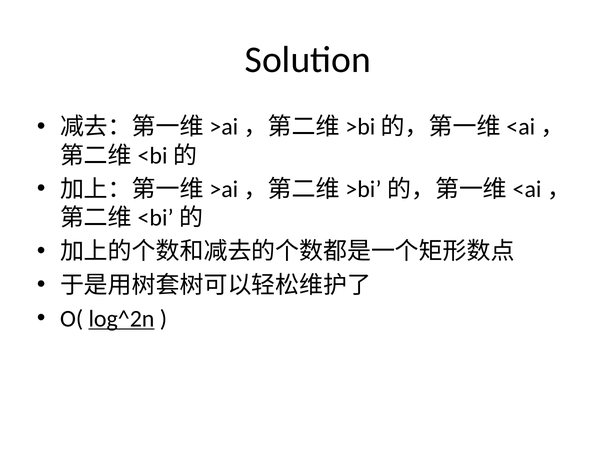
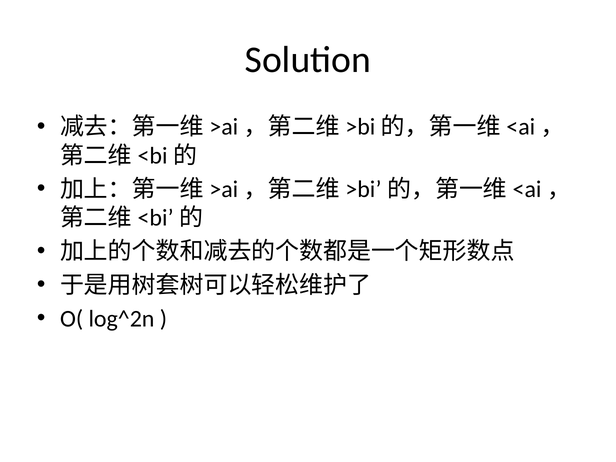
log^2n underline: present -> none (121, 319)
